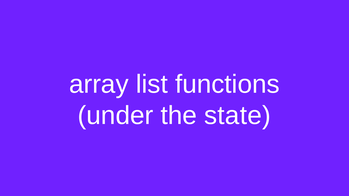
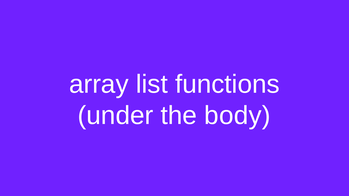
state: state -> body (237, 116)
